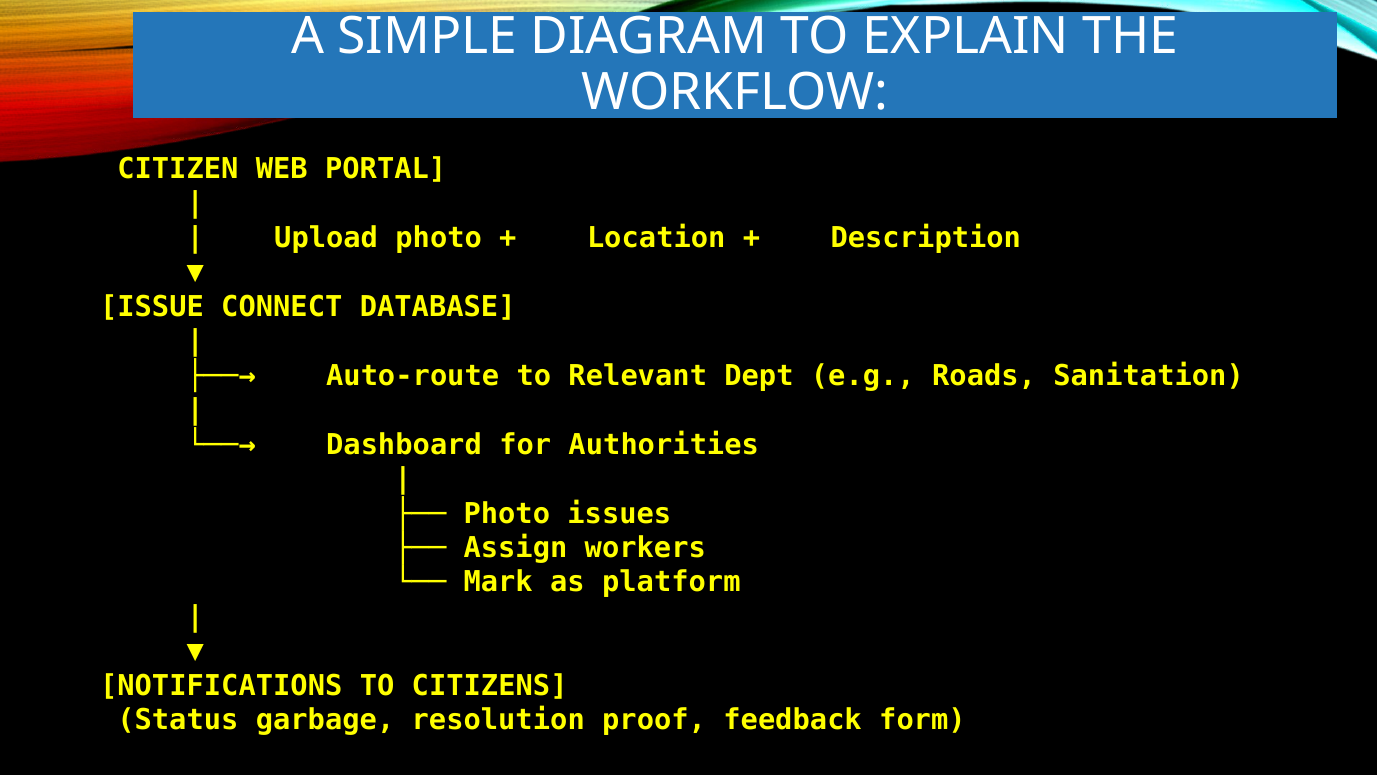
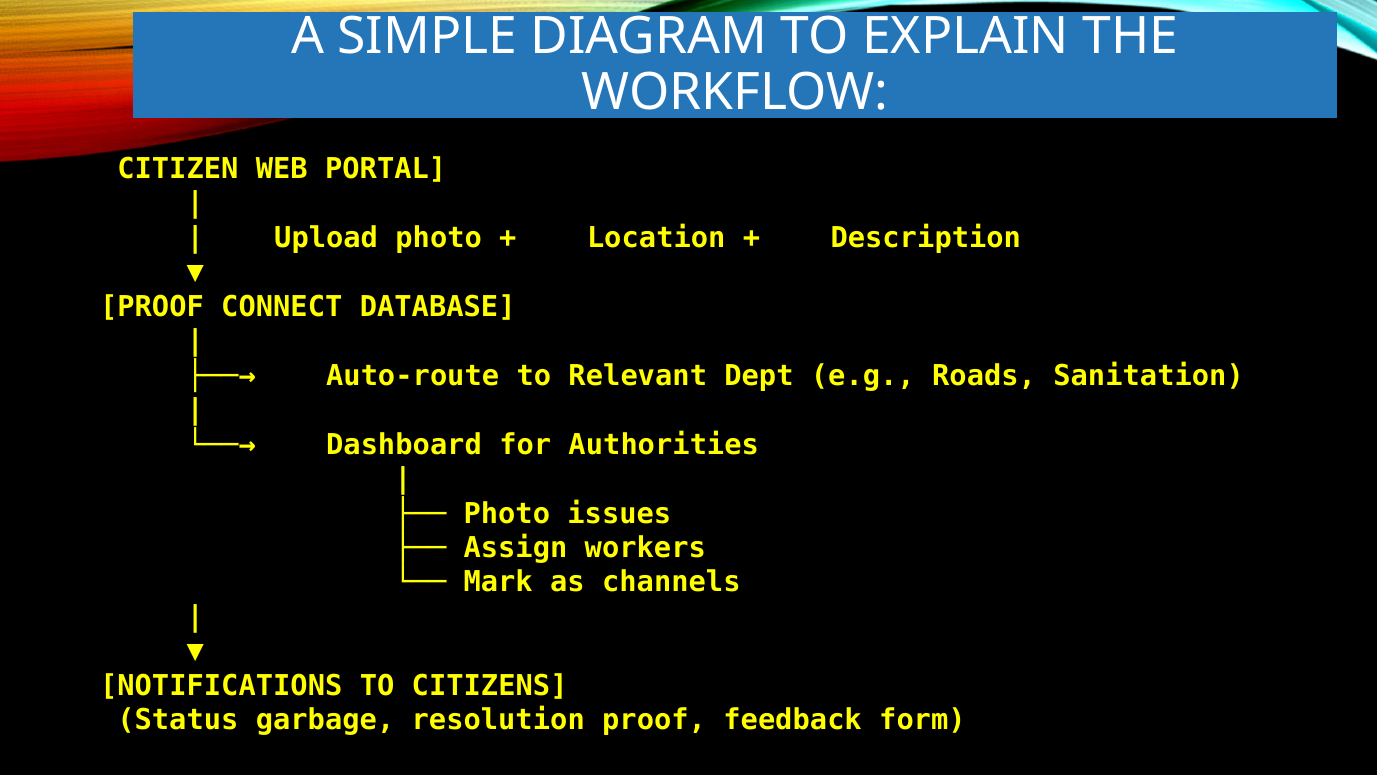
ISSUE: ISSUE -> PROOF (152, 307)
platform: platform -> channels (671, 582)
